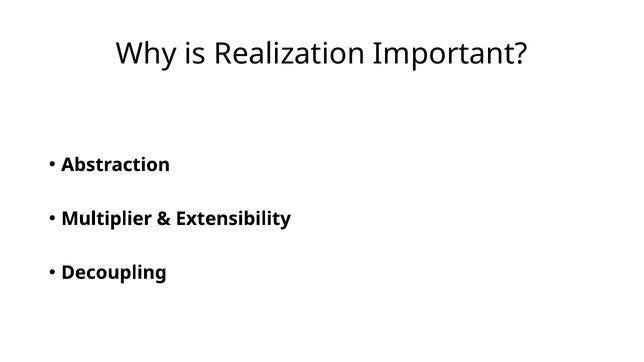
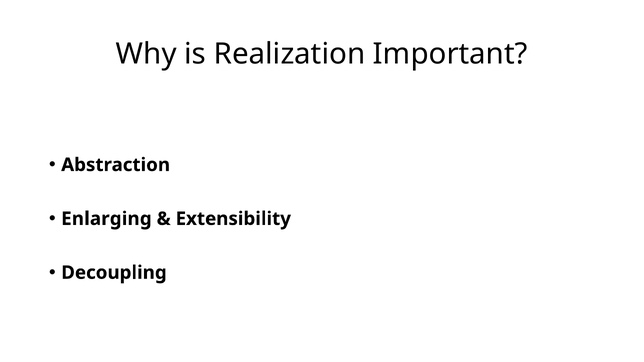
Multiplier: Multiplier -> Enlarging (106, 219)
